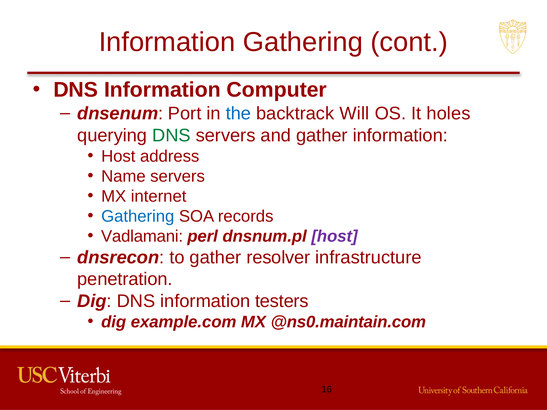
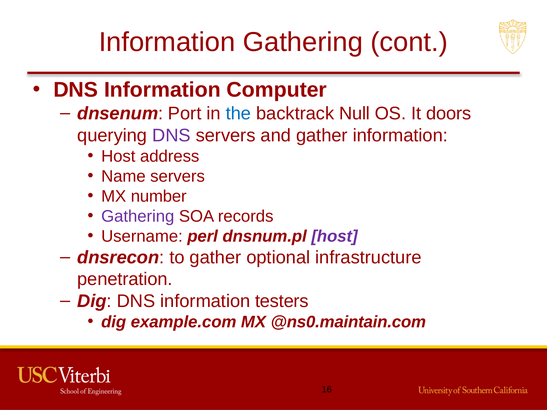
Will: Will -> Null (355, 114)
holes: holes -> doors (449, 114)
DNS colour: green -> purple (171, 135)
internet: internet -> number (159, 196)
Gathering colour: blue -> purple (138, 216)
Vadlamani: Vadlamani -> Username (142, 236)
resolver: resolver -> optional (278, 258)
